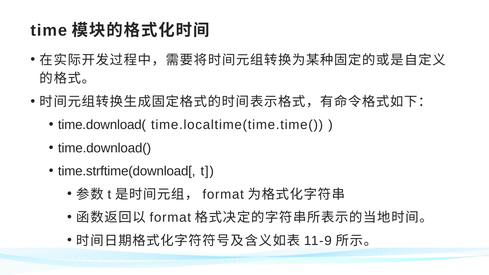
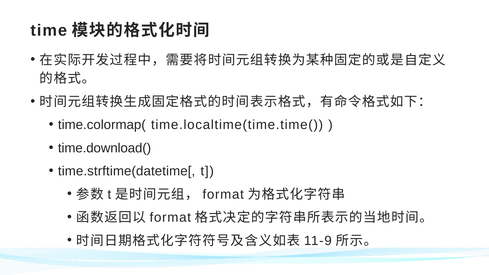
time.download(: time.download( -> time.colormap( (102, 125)
time.strftime(download[: time.strftime(download[ -> time.strftime(datetime[ (127, 171)
